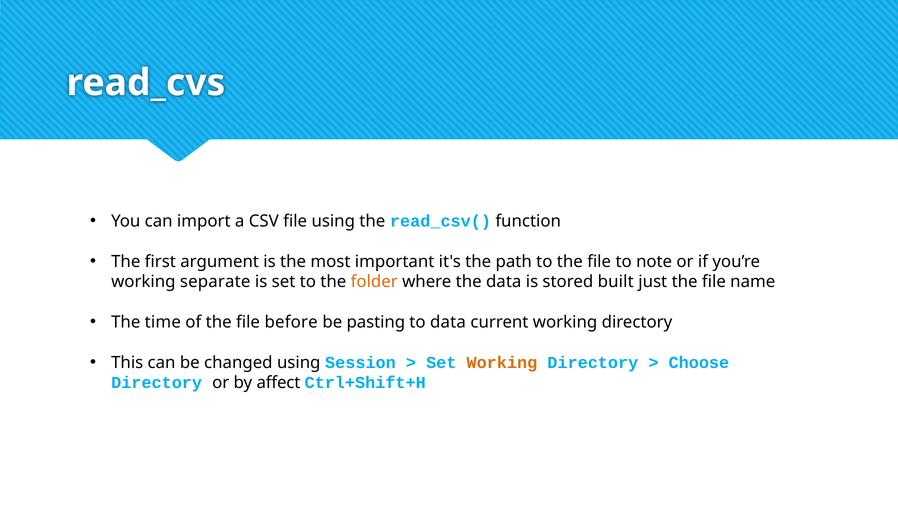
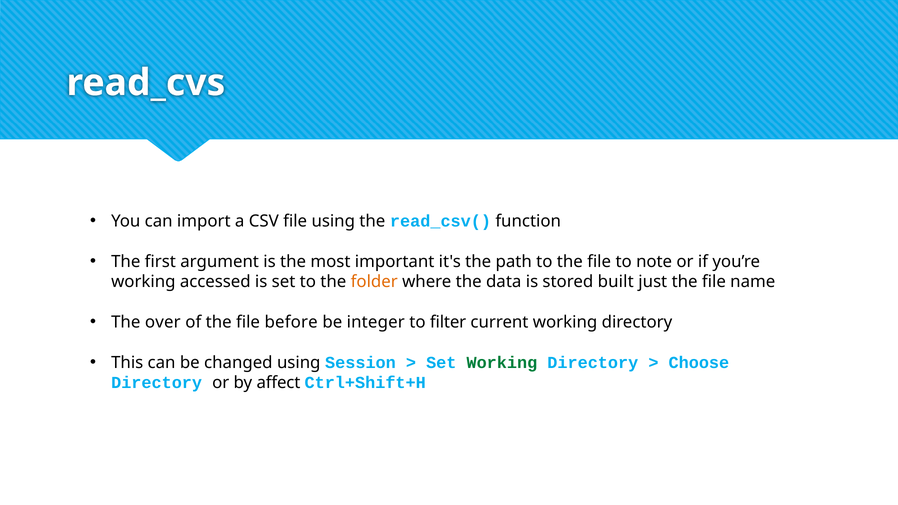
separate: separate -> accessed (215, 282)
time: time -> over (163, 322)
pasting: pasting -> integer (376, 322)
to data: data -> filter (448, 322)
Working colour: orange -> green (502, 363)
